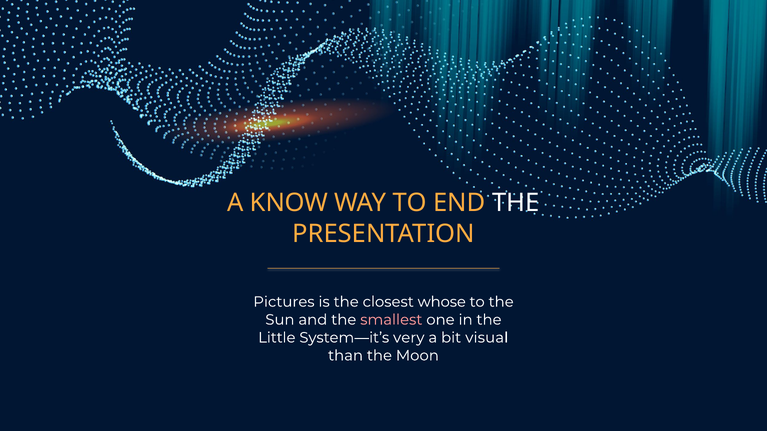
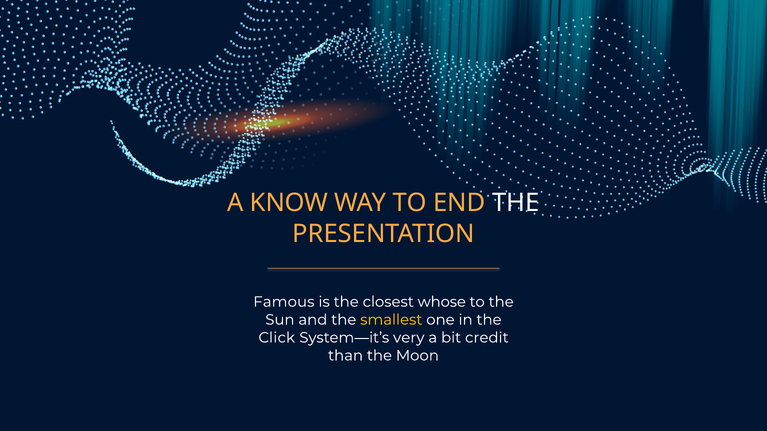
Pictures: Pictures -> Famous (284, 302)
smallest colour: pink -> yellow (391, 320)
Little: Little -> Click (277, 338)
visual: visual -> credit (487, 338)
